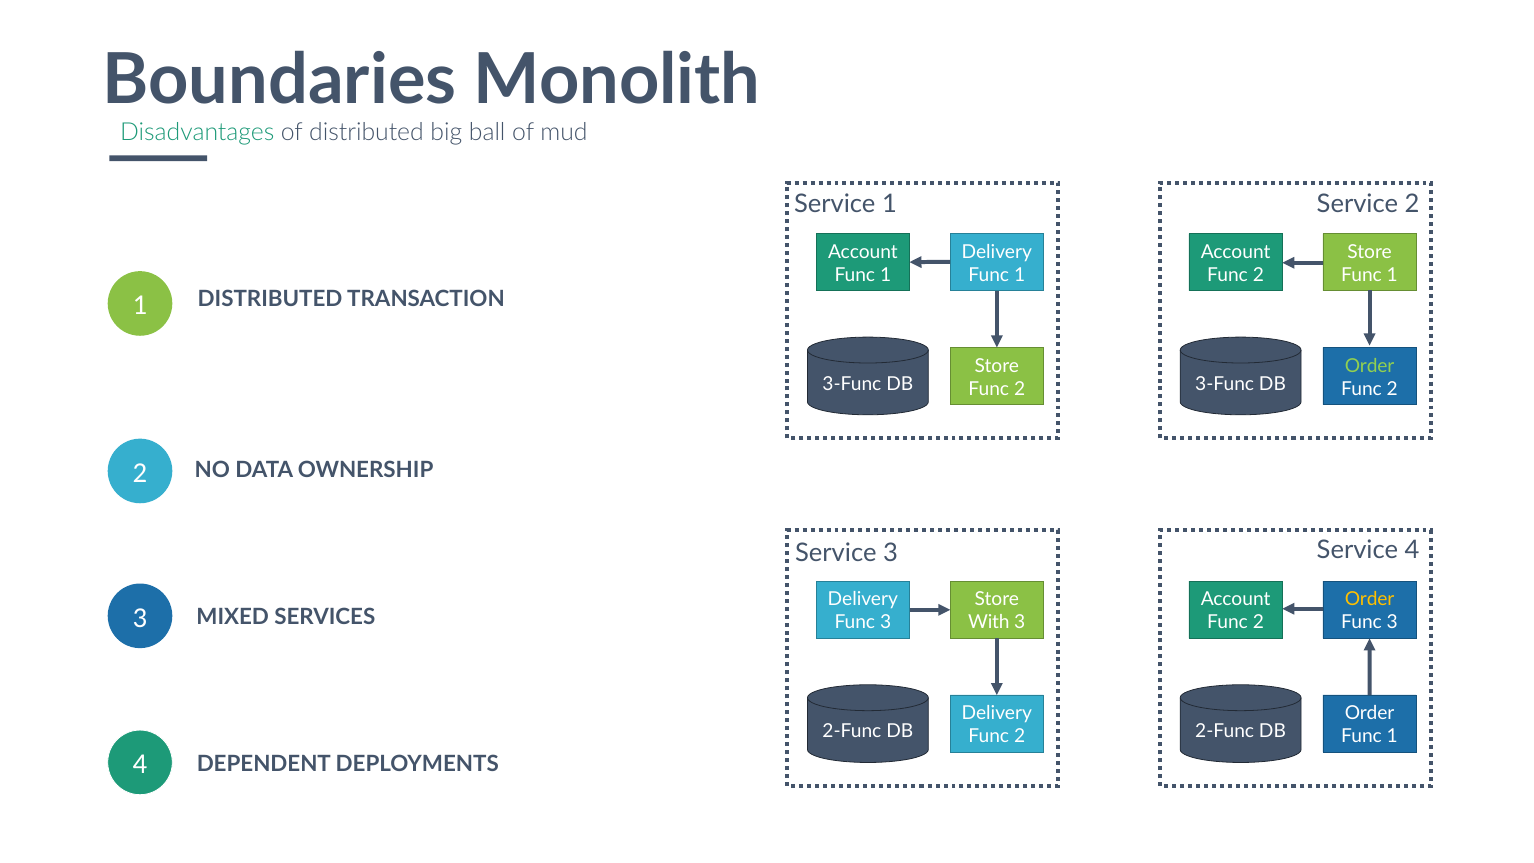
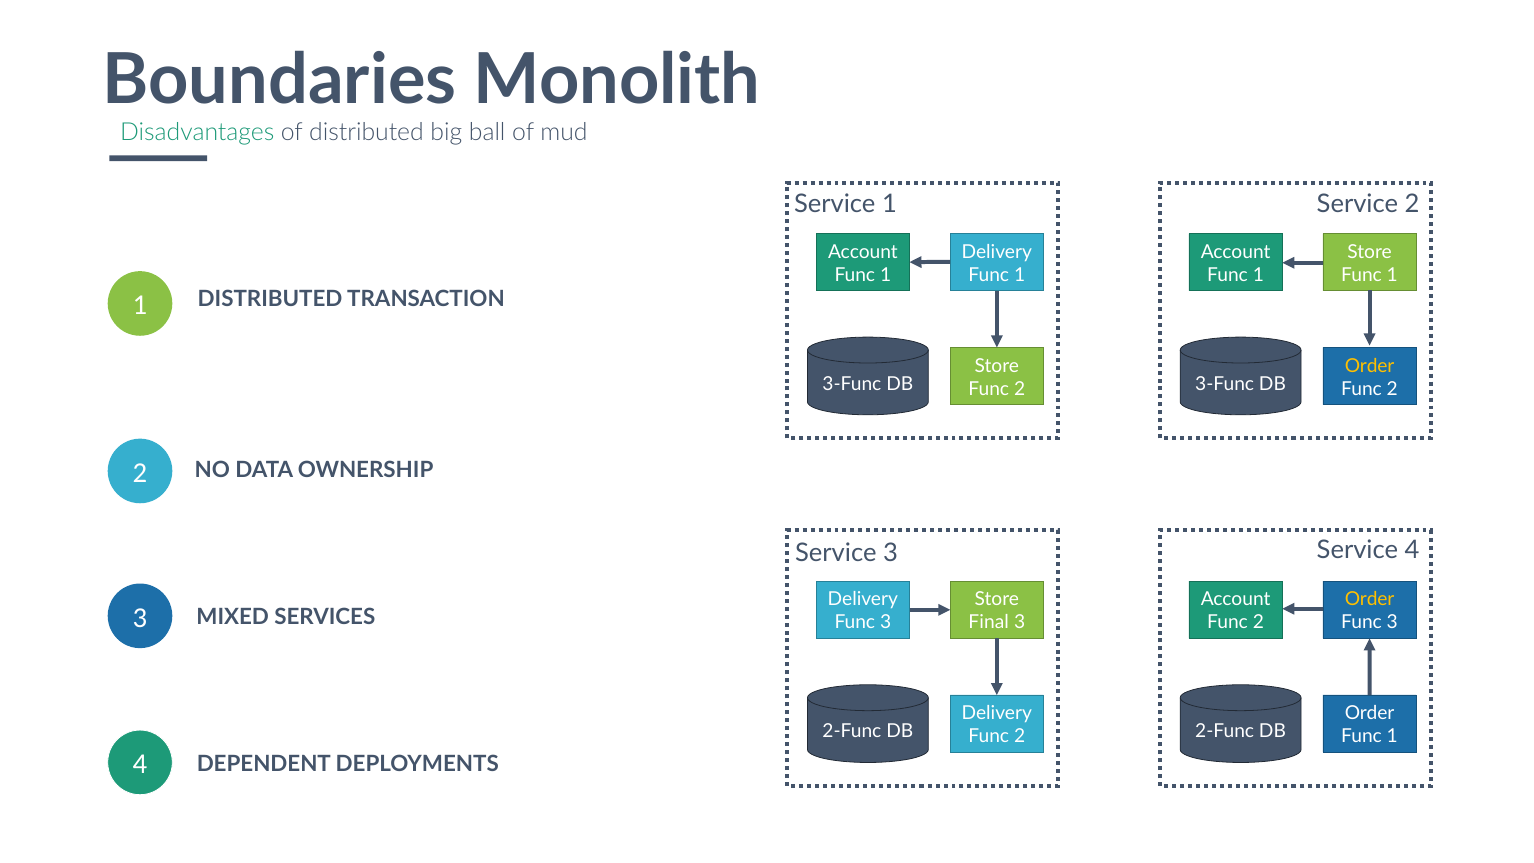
2: 2 -> 1 (1258, 275)
Order colour: light green -> yellow (1370, 366)
With: With -> Final (989, 623)
